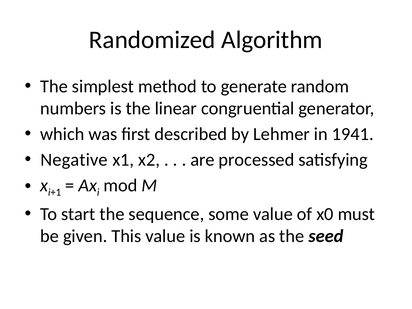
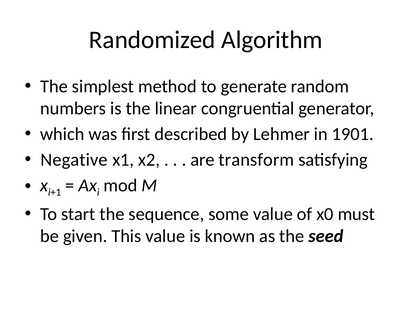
1941: 1941 -> 1901 (353, 134)
processed: processed -> transform (256, 160)
